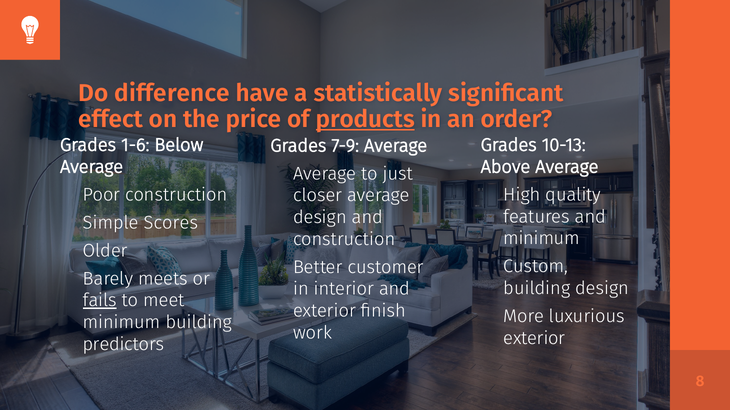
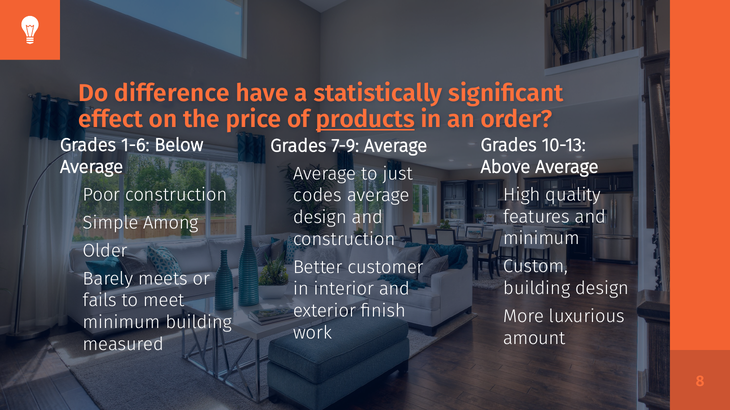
closer: closer -> codes (318, 196)
Scores: Scores -> Among (171, 223)
fails underline: present -> none (100, 301)
exterior: exterior -> amount (534, 339)
predictors: predictors -> measured (123, 345)
